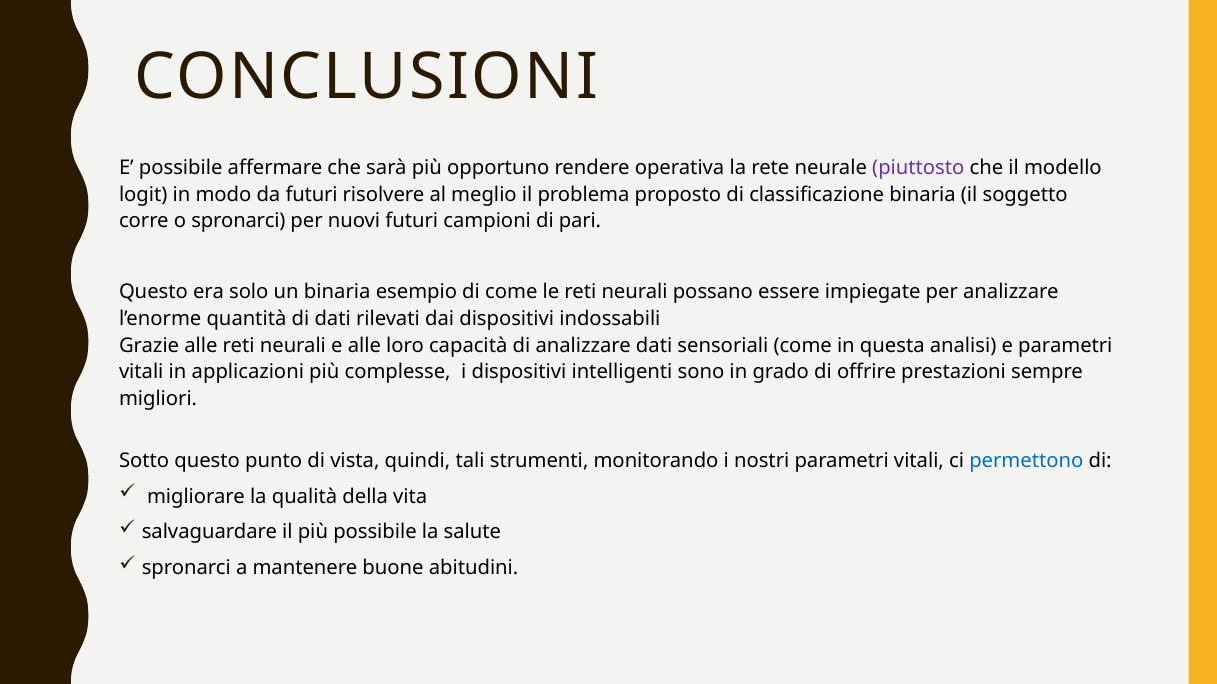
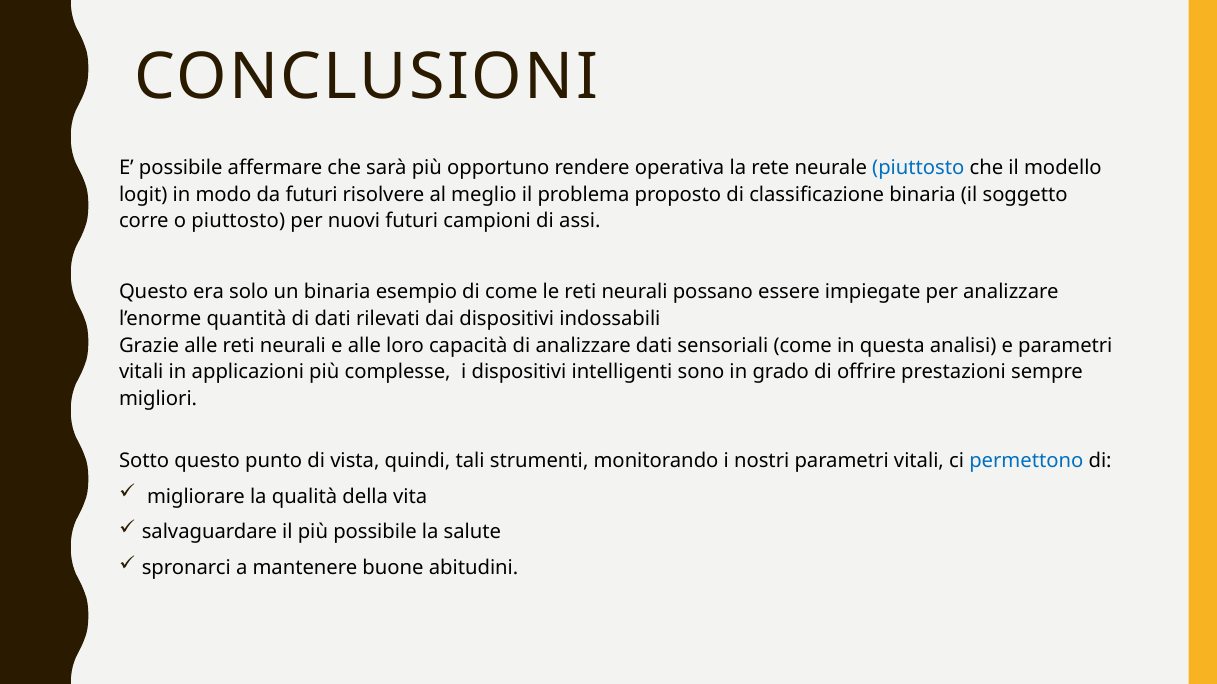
piuttosto colour: purple -> blue (918, 168)
o spronarci: spronarci -> piuttosto (238, 221)
pari: pari -> assi (580, 221)
